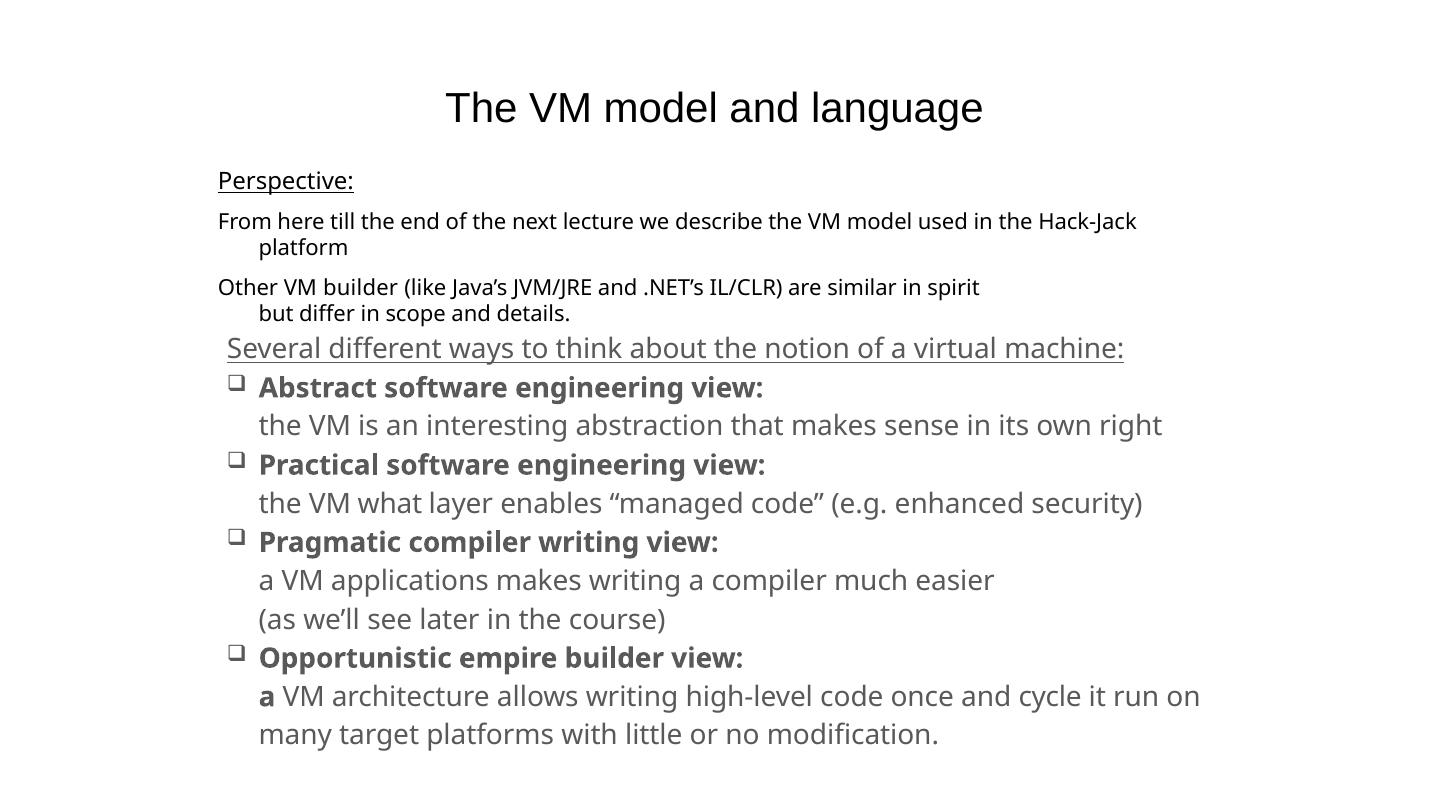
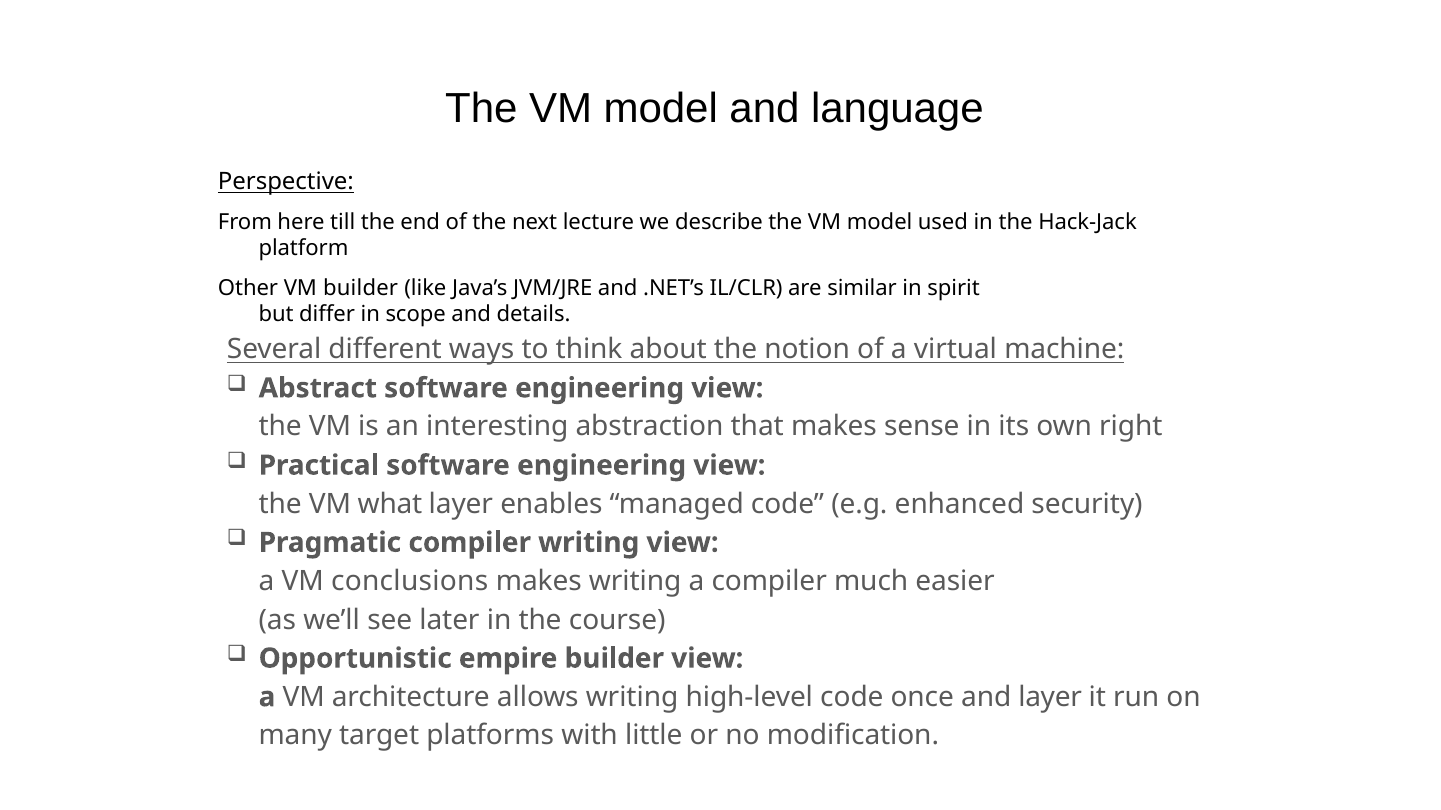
applications: applications -> conclusions (410, 582)
and cycle: cycle -> layer (1050, 697)
